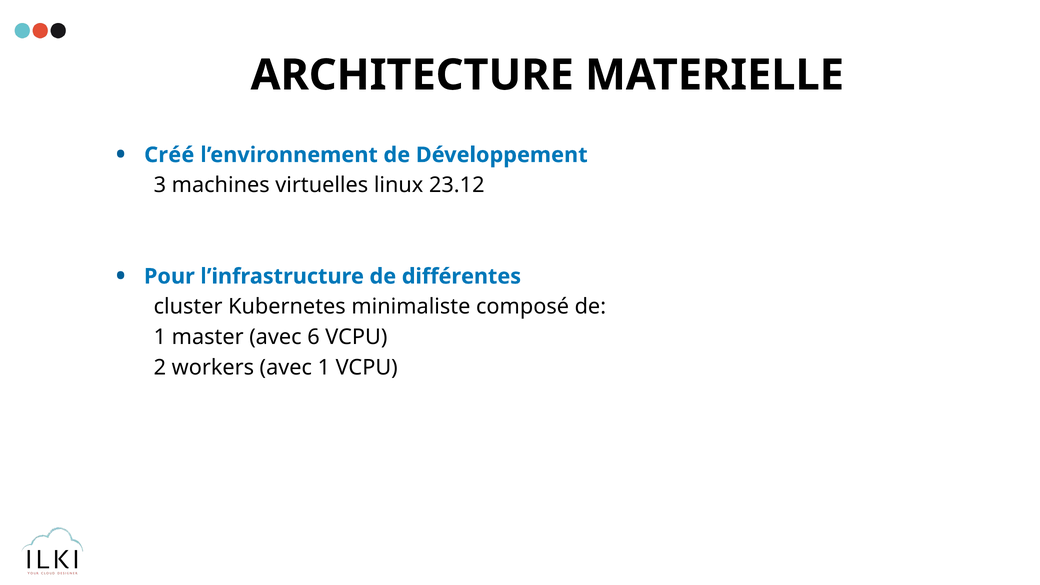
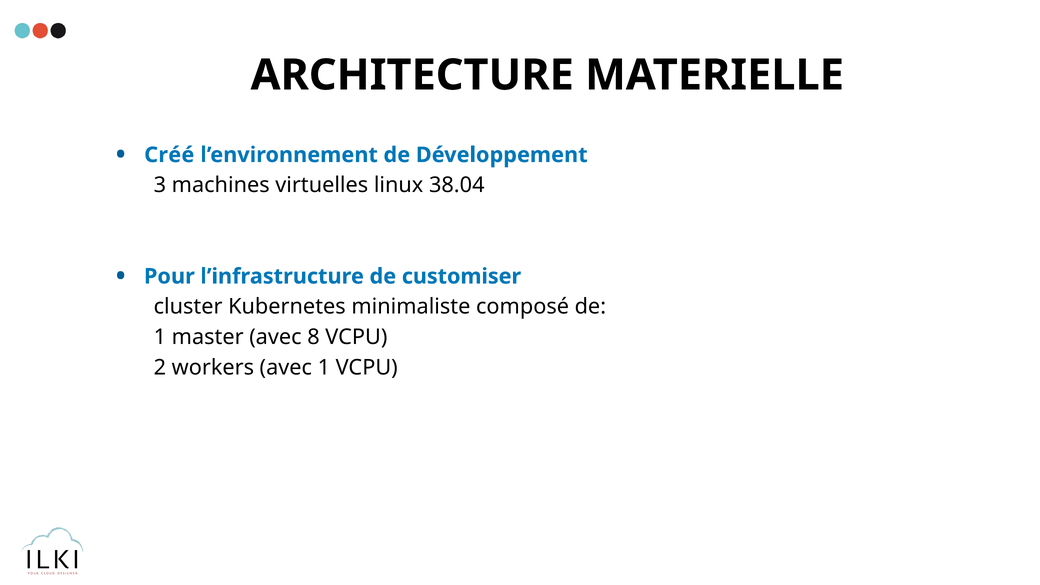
23.12: 23.12 -> 38.04 (457, 185)
différentes: différentes -> customiser (461, 276)
6: 6 -> 8 (314, 337)
